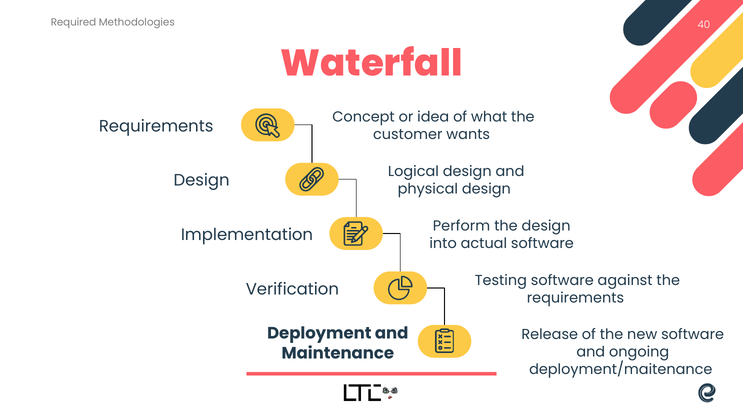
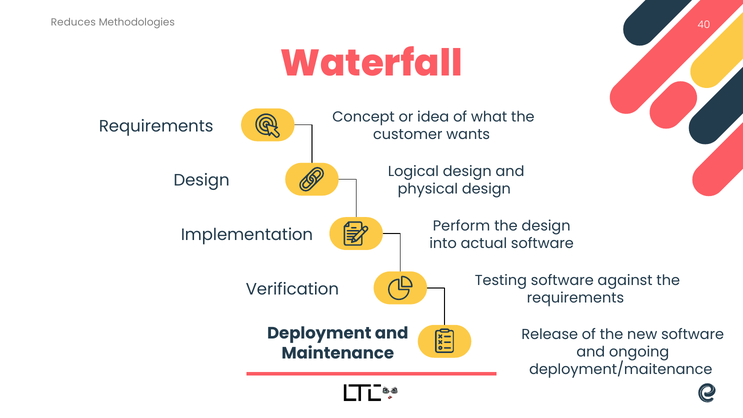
Required: Required -> Reduces (73, 22)
